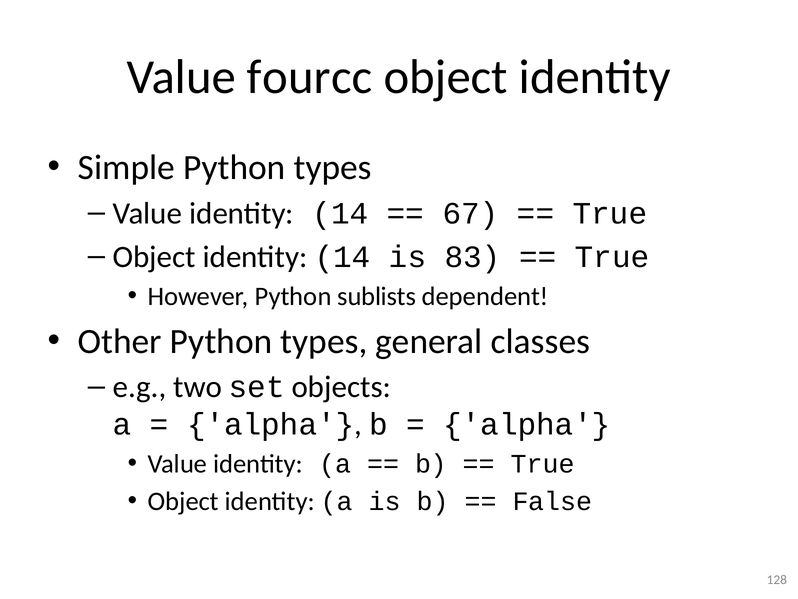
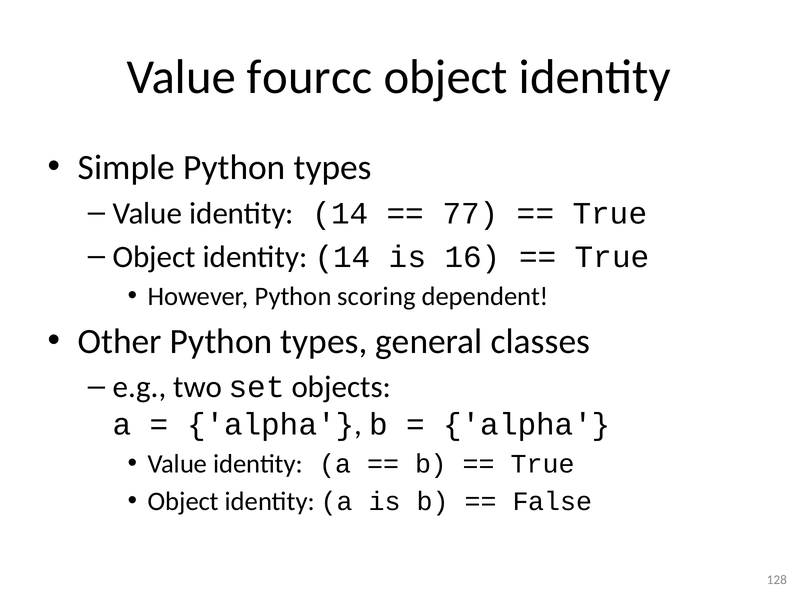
67: 67 -> 77 (471, 213)
83: 83 -> 16 (473, 257)
sublists: sublists -> scoring (377, 296)
